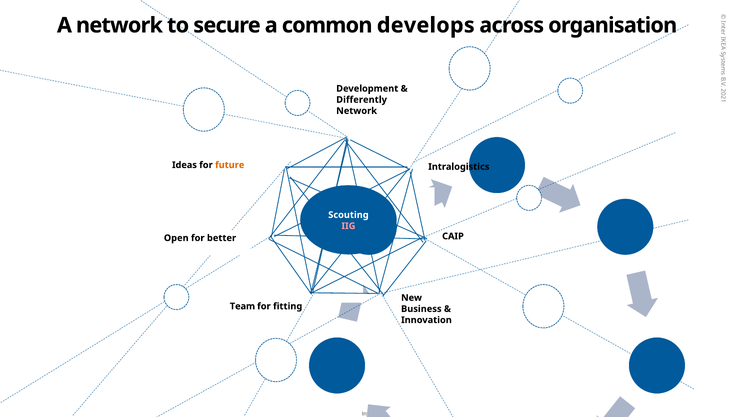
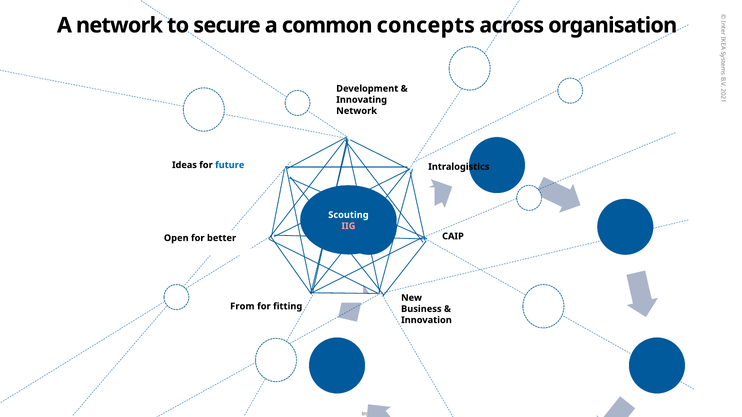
develops: develops -> concepts (426, 25)
Differently: Differently -> Innovating (362, 100)
future colour: orange -> blue (230, 165)
Team: Team -> From (242, 307)
